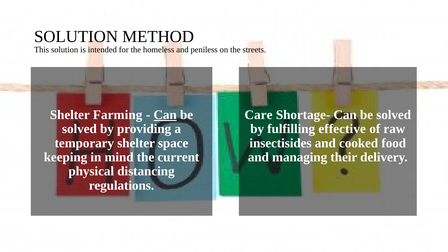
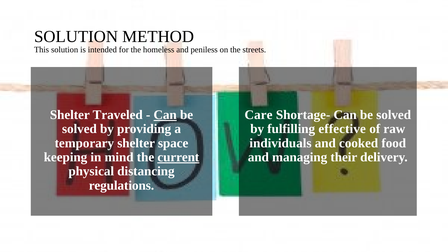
Farming: Farming -> Traveled (118, 115)
insectisides: insectisides -> individuals (281, 143)
current underline: none -> present (178, 157)
